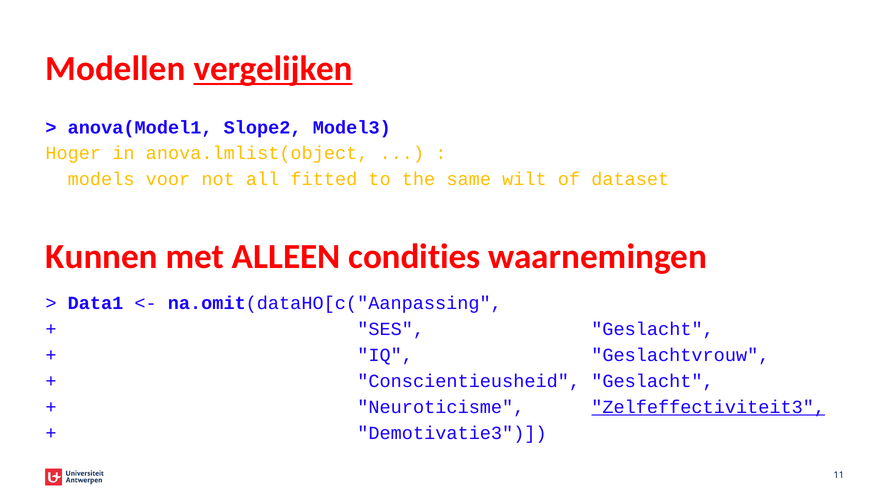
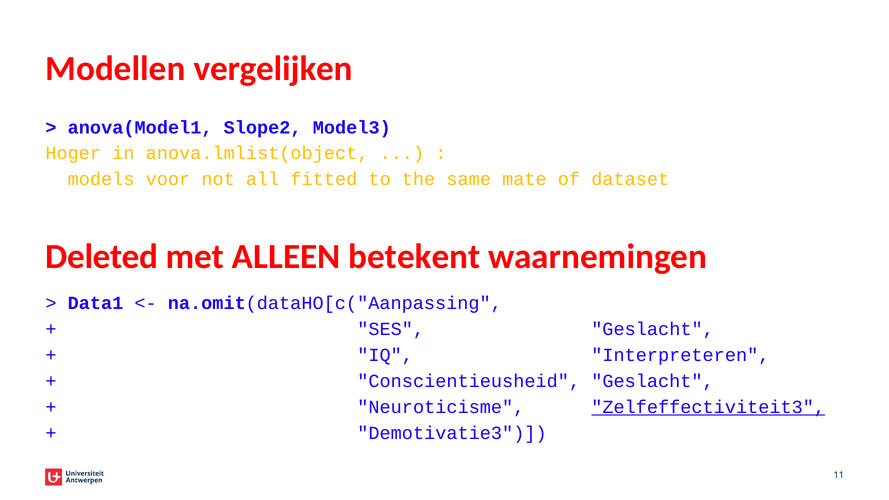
vergelijken underline: present -> none (273, 69)
wilt: wilt -> mate (524, 179)
Kunnen: Kunnen -> Deleted (102, 257)
condities: condities -> betekent (414, 257)
Geslachtvrouw: Geslachtvrouw -> Interpreteren (680, 355)
